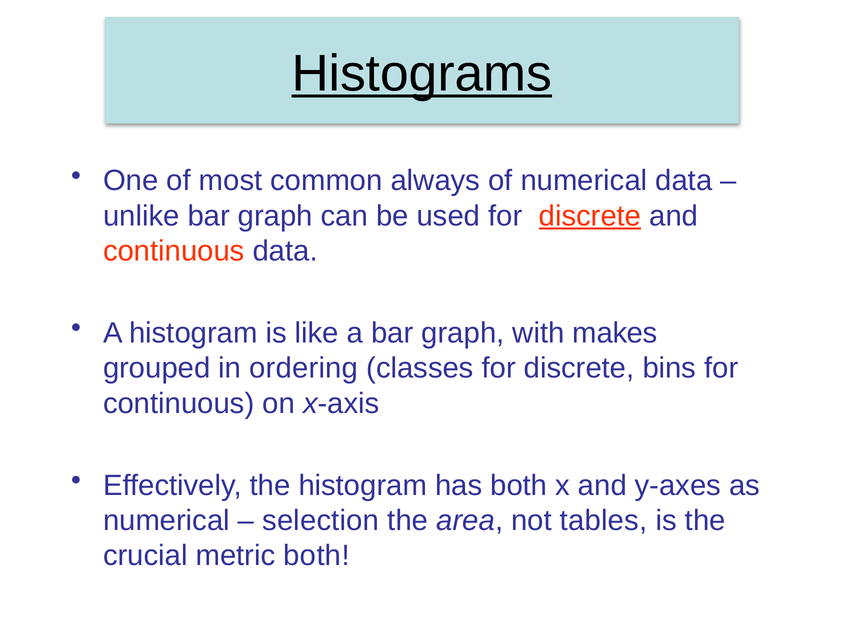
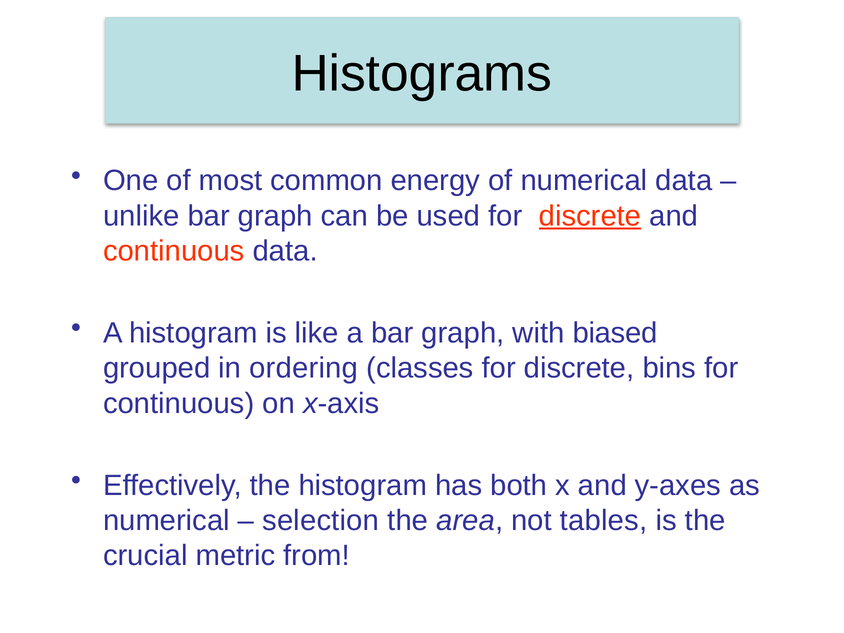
Histograms underline: present -> none (422, 74)
always: always -> energy (435, 181)
makes: makes -> biased (615, 333)
metric both: both -> from (317, 556)
